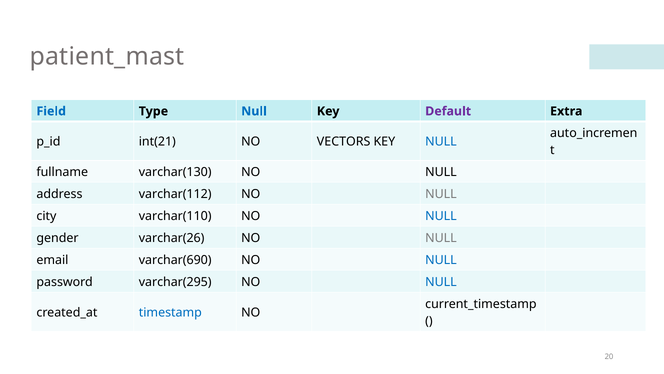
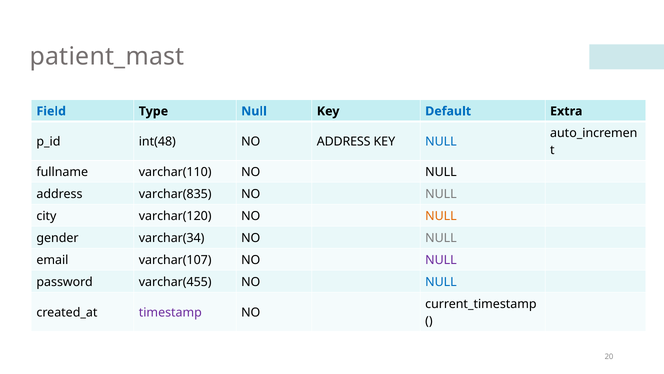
Default colour: purple -> blue (448, 111)
int(21: int(21 -> int(48 (157, 141)
NO VECTORS: VECTORS -> ADDRESS (344, 141)
varchar(130: varchar(130 -> varchar(110 (175, 172)
varchar(112: varchar(112 -> varchar(835 (175, 194)
varchar(110: varchar(110 -> varchar(120 (175, 216)
NULL colour: blue -> orange (441, 216)
varchar(26: varchar(26 -> varchar(34 (172, 238)
varchar(690: varchar(690 -> varchar(107 (175, 260)
NULL colour: blue -> purple (441, 260)
varchar(295: varchar(295 -> varchar(455 (175, 282)
timestamp colour: blue -> purple (170, 312)
